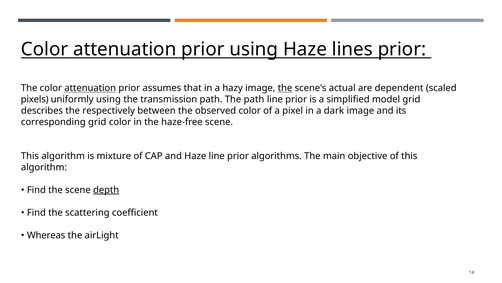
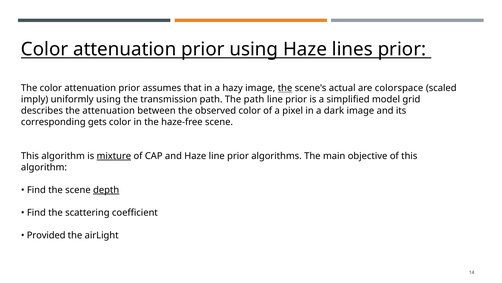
attenuation underline: present -> none (90, 88)
dependent: dependent -> colorspace (399, 88)
pixels: pixels -> imply (35, 99)
the respectively: respectively -> attenuation (109, 111)
corresponding grid: grid -> gets (97, 122)
mixture underline: none -> present (114, 156)
Whereas: Whereas -> Provided (46, 235)
